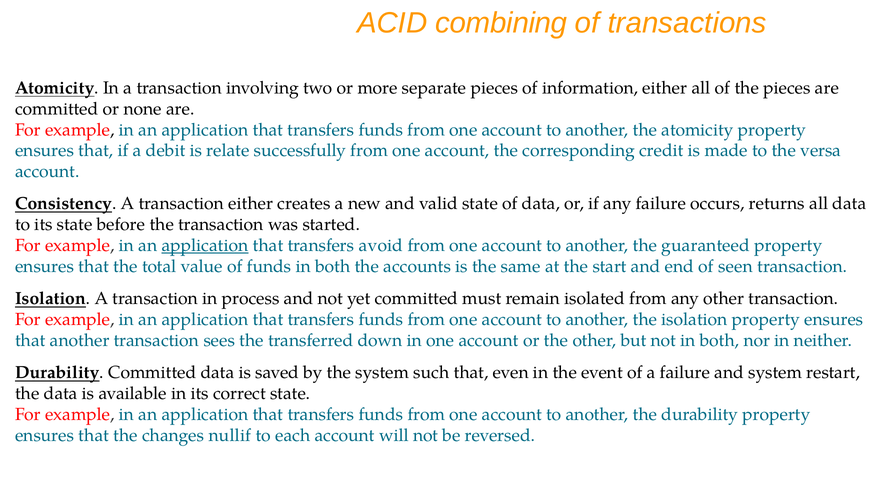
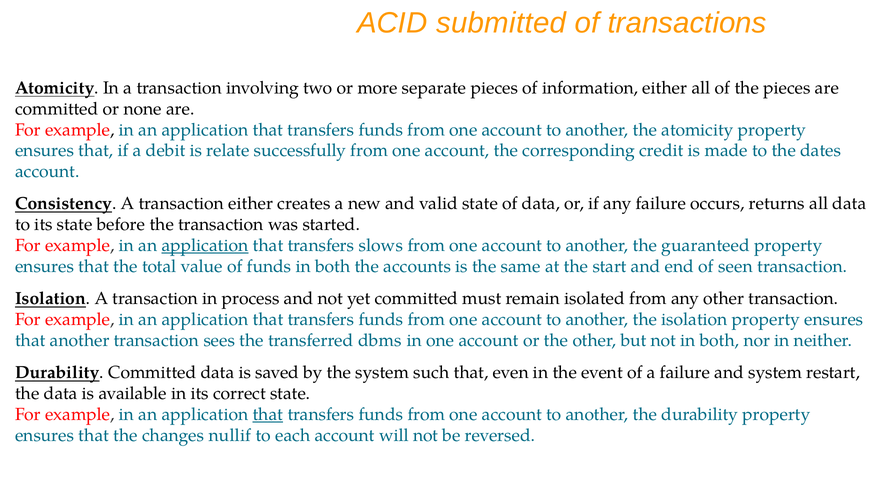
combining: combining -> submitted (501, 23)
versa: versa -> dates (821, 151)
avoid: avoid -> slows (381, 246)
down: down -> dbms (380, 341)
that underline: none -> present (268, 415)
